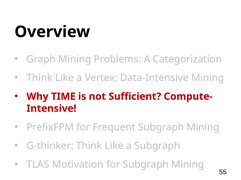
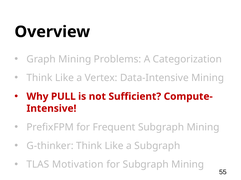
TIME: TIME -> PULL (63, 97)
